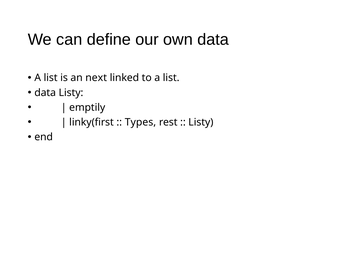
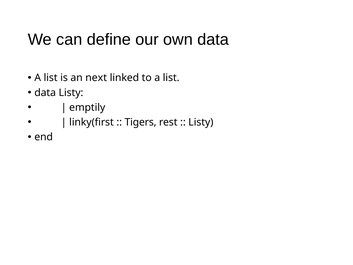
Types: Types -> Tigers (141, 122)
